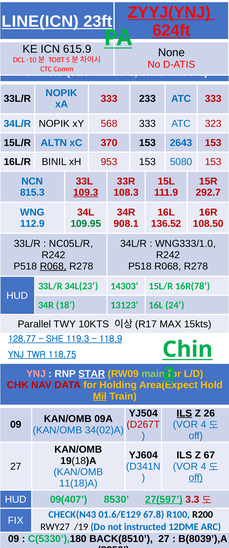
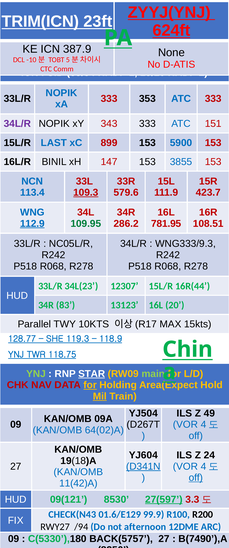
LINE(ICN: LINE(ICN -> TRIM(ICN (40, 21)
615.9: 615.9 -> 387.9 (77, 49)
233: 233 -> 353 (147, 99)
34L/R colour: blue -> purple (17, 124)
568: 568 -> 343 (109, 124)
323: 323 -> 151 (213, 124)
ALTN: ALTN -> LAST (54, 143)
370: 370 -> 899 (109, 143)
2643: 2643 -> 5900 (181, 143)
953: 953 -> 147 (109, 162)
5080: 5080 -> 3855 (181, 162)
815.3: 815.3 -> 113.4 (32, 192)
108.3: 108.3 -> 579.6 (126, 192)
292.7: 292.7 -> 423.7 (208, 192)
112.9 underline: none -> present (32, 224)
908.1: 908.1 -> 286.2 (126, 224)
136.52: 136.52 -> 781.95 (166, 224)
108.50: 108.50 -> 108.51 (208, 224)
WNG333/1.0: WNG333/1.0 -> WNG333/9.3 (186, 244)
R068 underline: present -> none (53, 266)
14303: 14303 -> 12307 (124, 286)
16R(78: 16R(78 -> 16R(44 (193, 286)
18: 18 -> 83 (66, 305)
24: 24 -> 20 (175, 305)
YNJ colour: pink -> light green (36, 374)
for underline: none -> present (90, 385)
ILS underline: present -> none (184, 413)
26: 26 -> 49 (209, 413)
D267T colour: red -> black (143, 424)
34(02)A: 34(02)A -> 64(02)A (104, 430)
67: 67 -> 24 (209, 455)
D341N underline: none -> present (143, 466)
11(18)A: 11(18)A -> 11(42)A (78, 483)
09(407: 09(407 -> 09(121 (69, 499)
67.8: 67.8 -> 99.9 (154, 514)
/19: /19 -> /94 (81, 527)
instructed: instructed -> afternoon (145, 527)
BACK(8510: BACK(8510 -> BACK(5757 (121, 539)
B(8039’),A: B(8039’),A -> B(7490’),A (203, 539)
